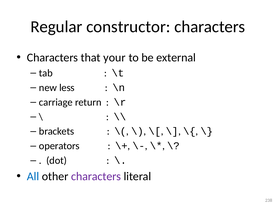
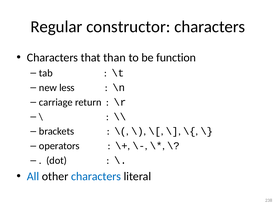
your: your -> than (114, 58)
external: external -> function (176, 58)
characters colour: purple -> blue (96, 176)
